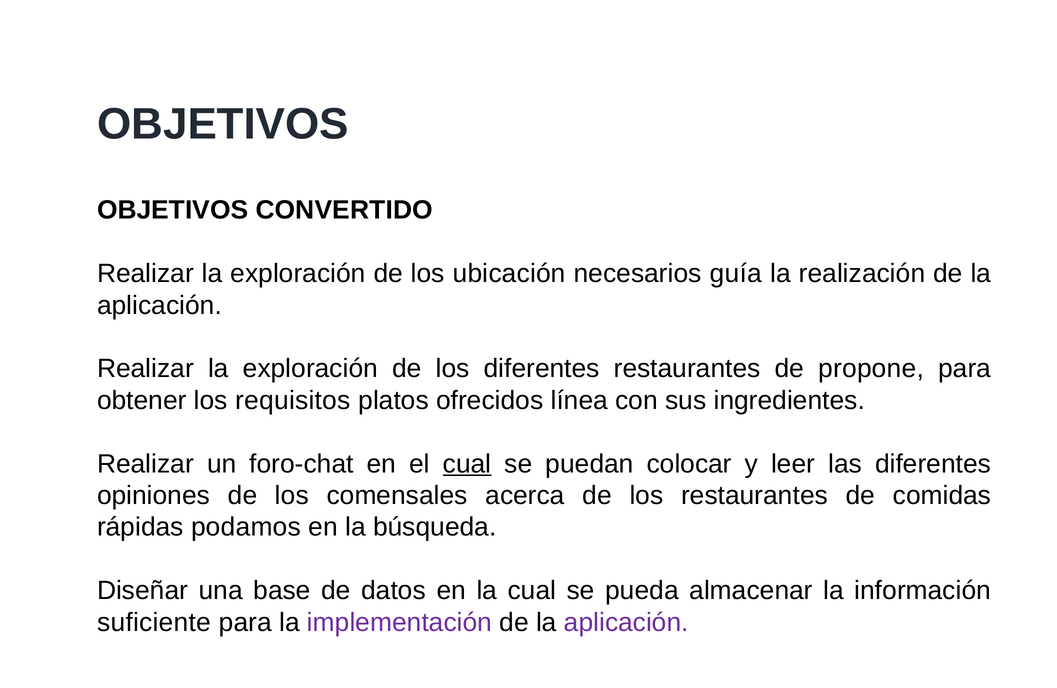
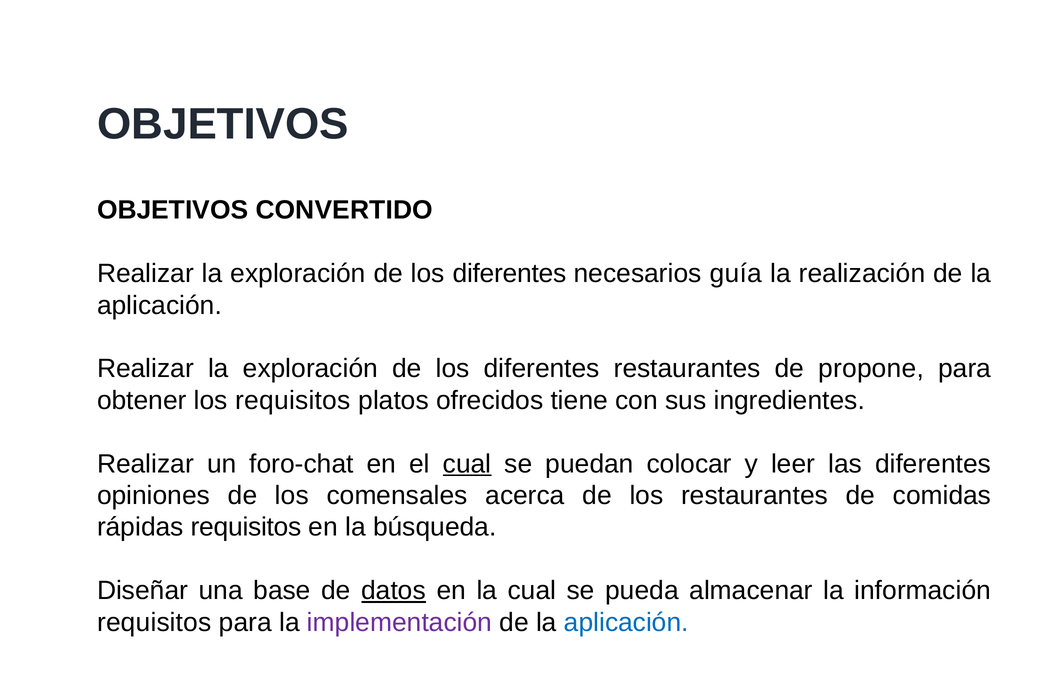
ubicación: ubicación -> diferentes (509, 274)
línea: línea -> tiene (579, 401)
rápidas podamos: podamos -> requisitos (246, 527)
datos underline: none -> present (394, 591)
suficiente: suficiente -> requisitos (154, 623)
aplicación colour: purple -> blue (626, 623)
